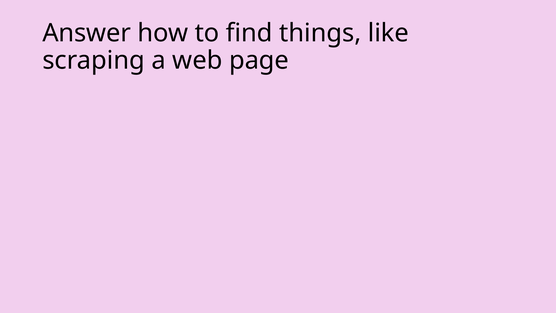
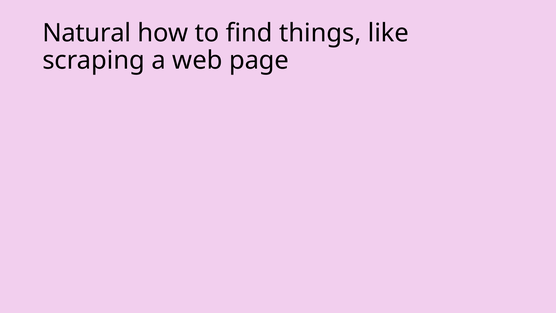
Answer: Answer -> Natural (87, 33)
